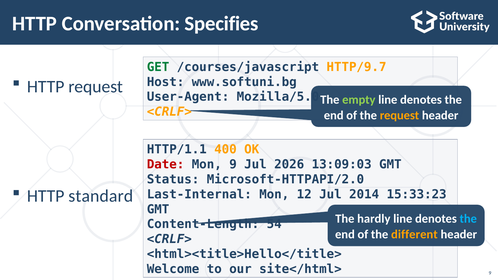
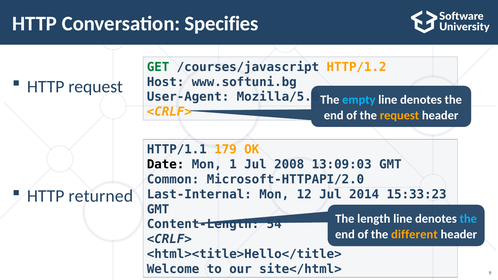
HTTP/9.7: HTTP/9.7 -> HTTP/1.2 (357, 67)
empty colour: light green -> light blue (359, 100)
400: 400 -> 179 (225, 150)
Date colour: red -> black (166, 165)
Mon 9: 9 -> 1 (233, 165)
2026: 2026 -> 2008 (289, 165)
Status: Status -> Common (173, 179)
standard: standard -> returned (101, 196)
hardly: hardly -> length (374, 219)
